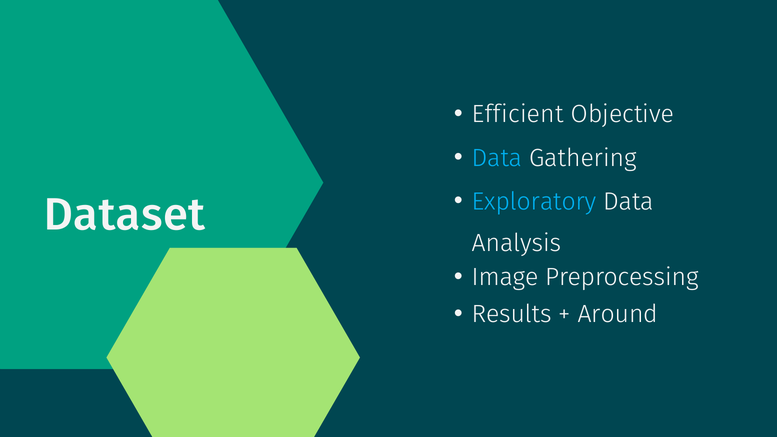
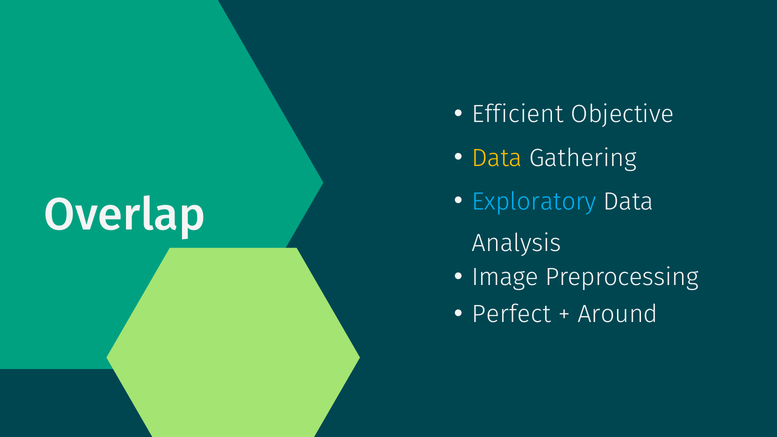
Data colour: light blue -> yellow (497, 158)
Dataset: Dataset -> Overlap (125, 215)
Results: Results -> Perfect (512, 314)
